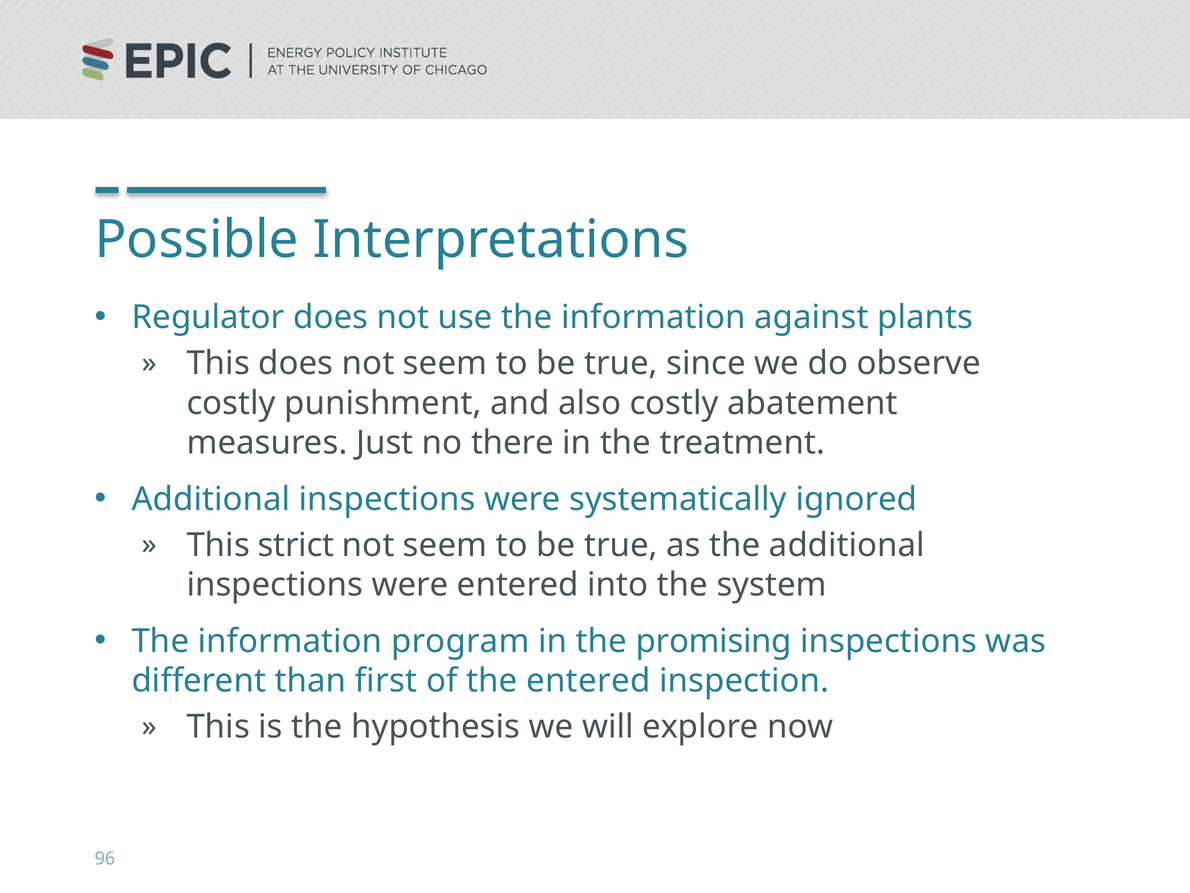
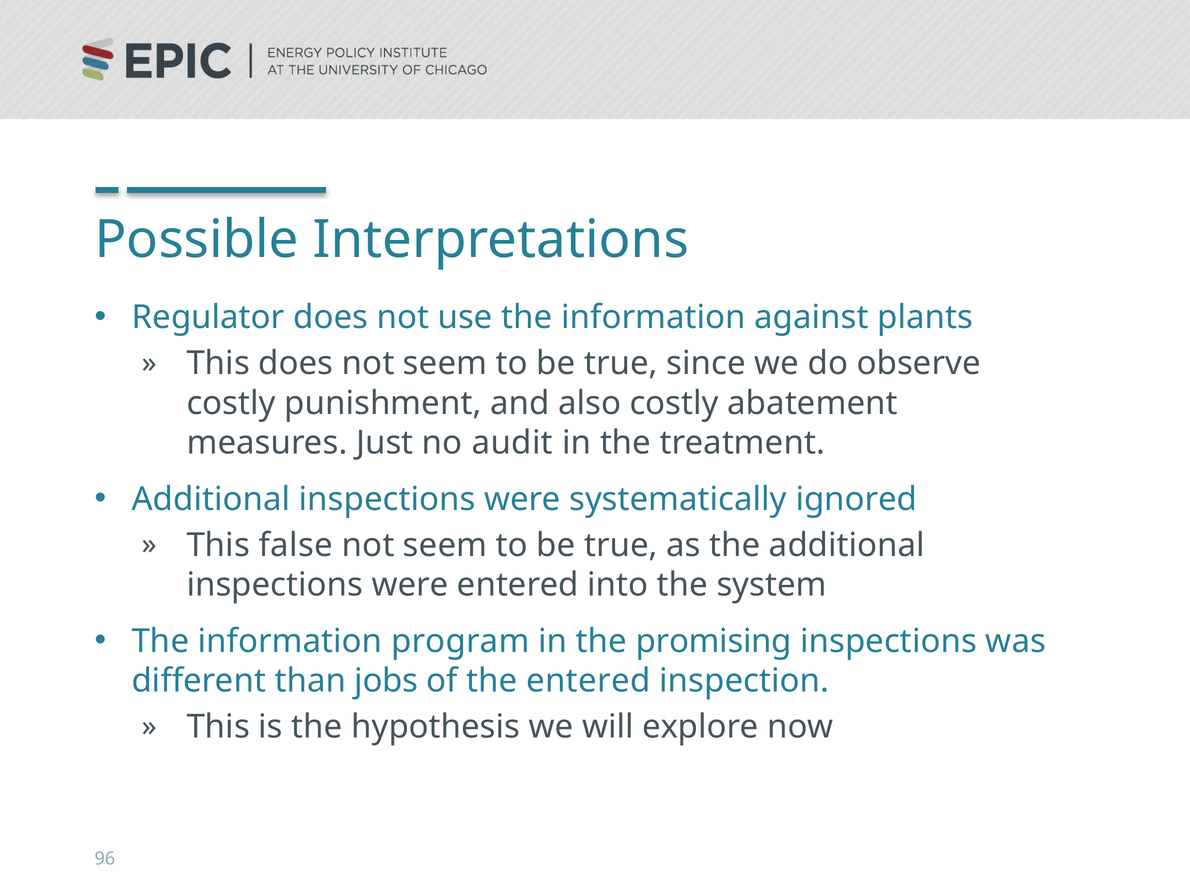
there: there -> audit (512, 443)
strict: strict -> false (296, 545)
first: first -> jobs (386, 681)
